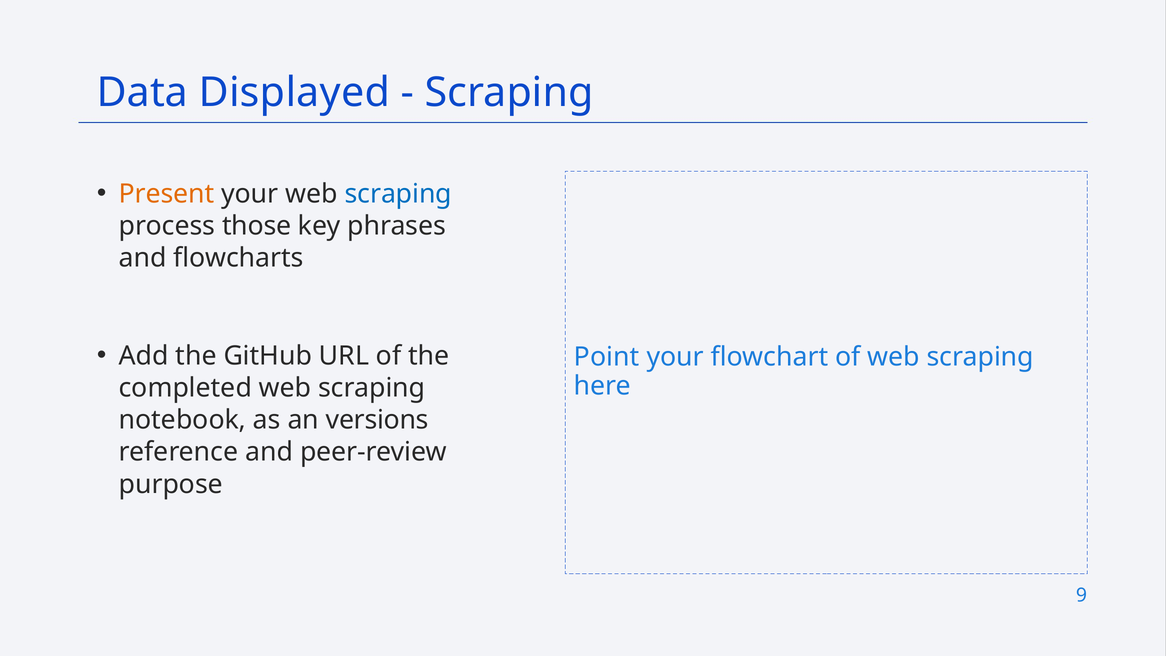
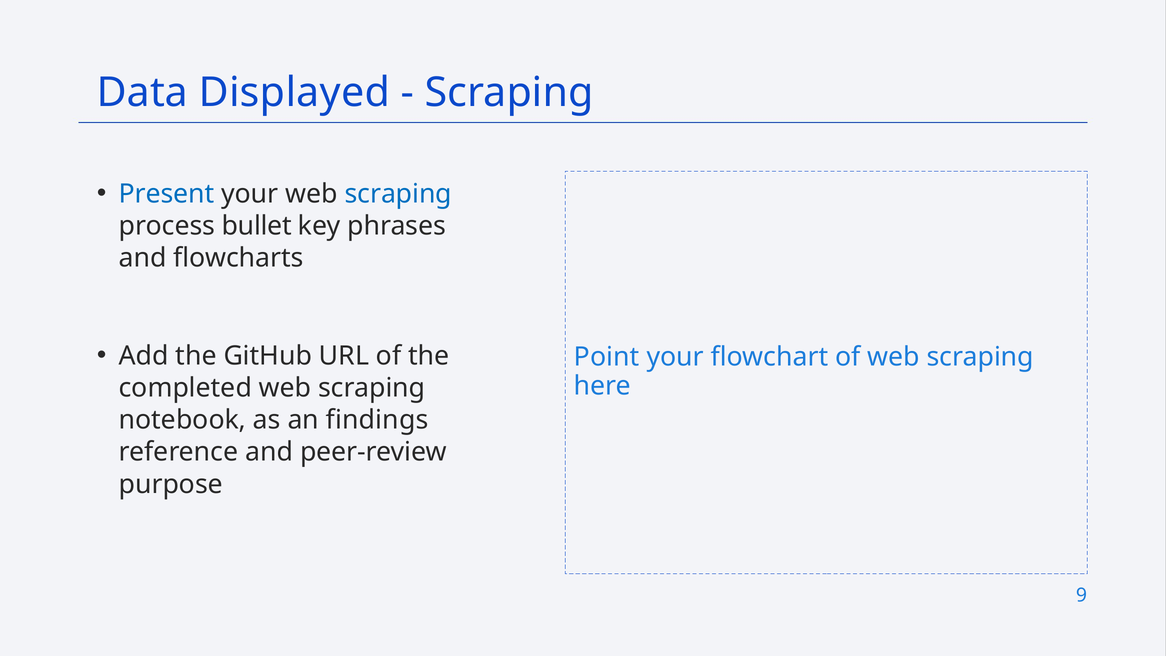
Present colour: orange -> blue (167, 194)
those: those -> bullet (257, 226)
versions: versions -> findings (377, 420)
